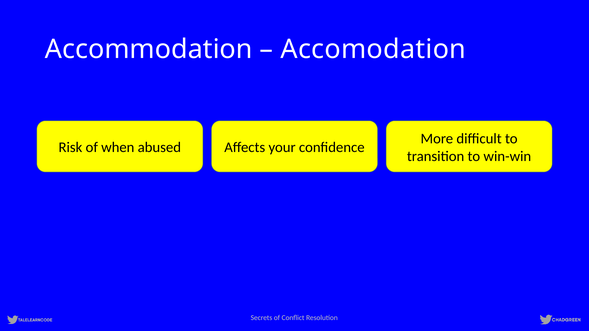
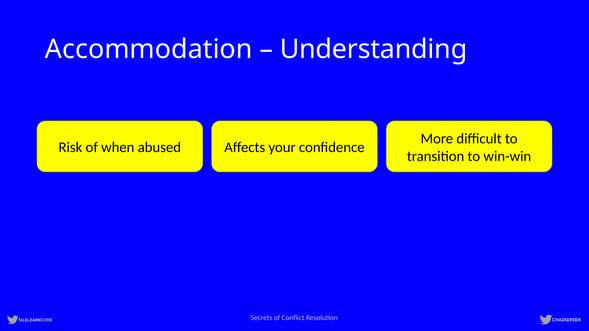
Accomodation: Accomodation -> Understanding (374, 49)
